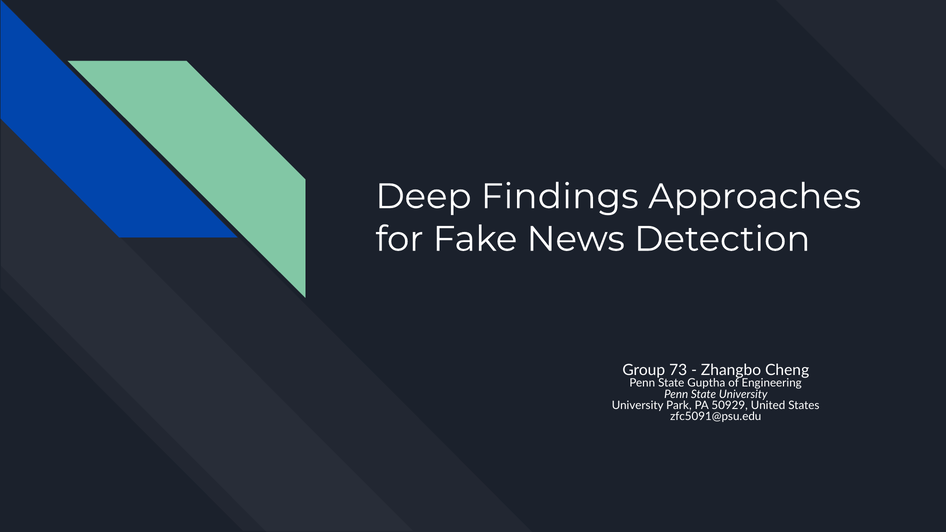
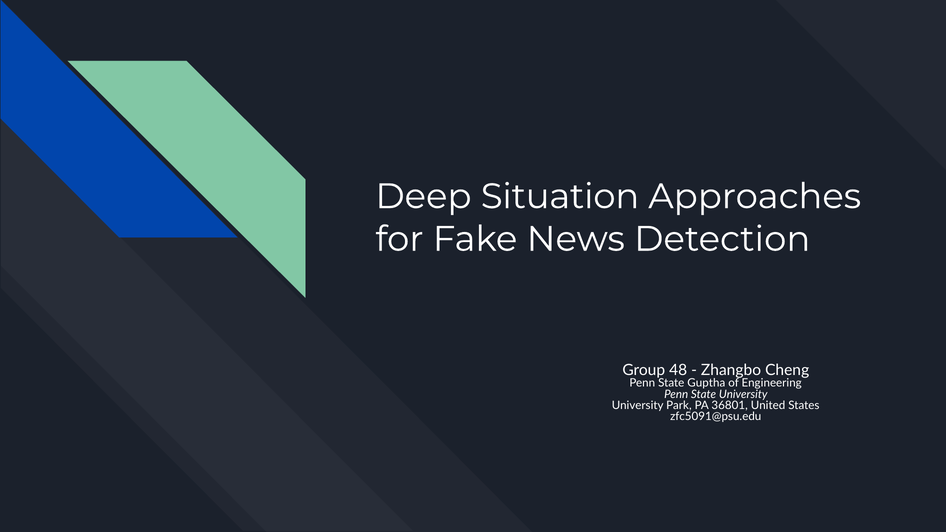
Findings: Findings -> Situation (560, 197)
73: 73 -> 48 (678, 370)
50929: 50929 -> 36801 (730, 406)
